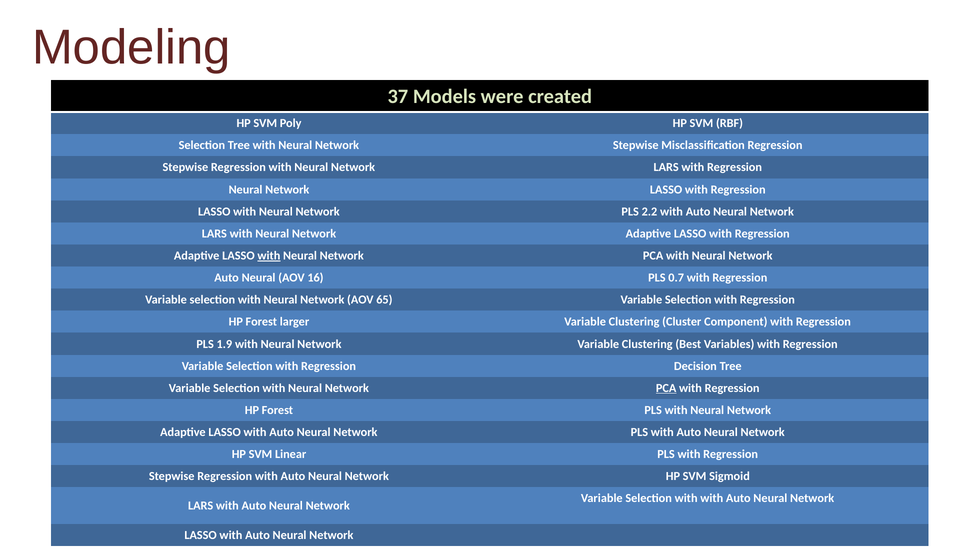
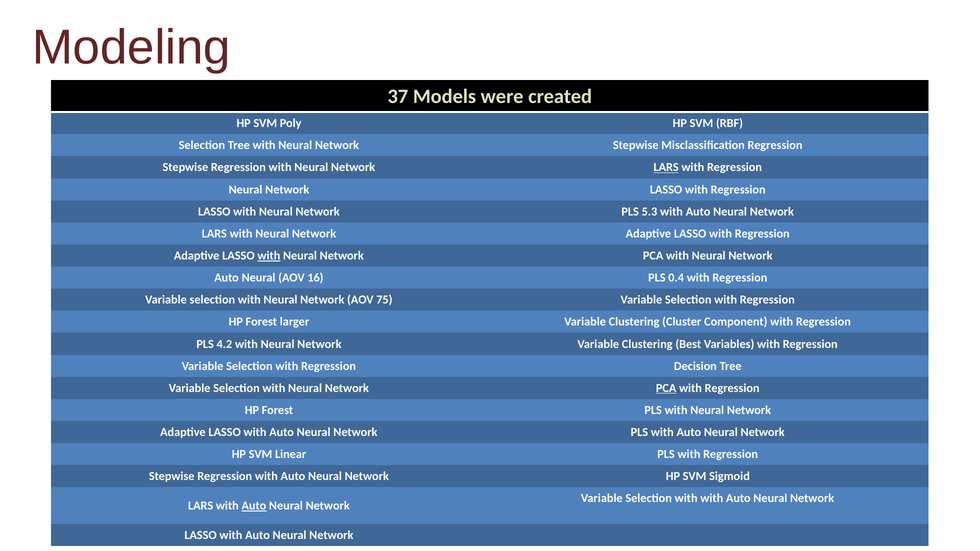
LARS underline: none -> present (666, 167)
2.2: 2.2 -> 5.3 (649, 212)
0.7: 0.7 -> 0.4 (676, 278)
65: 65 -> 75 (384, 300)
1.9: 1.9 -> 4.2 (224, 344)
Auto underline: none -> present (254, 506)
